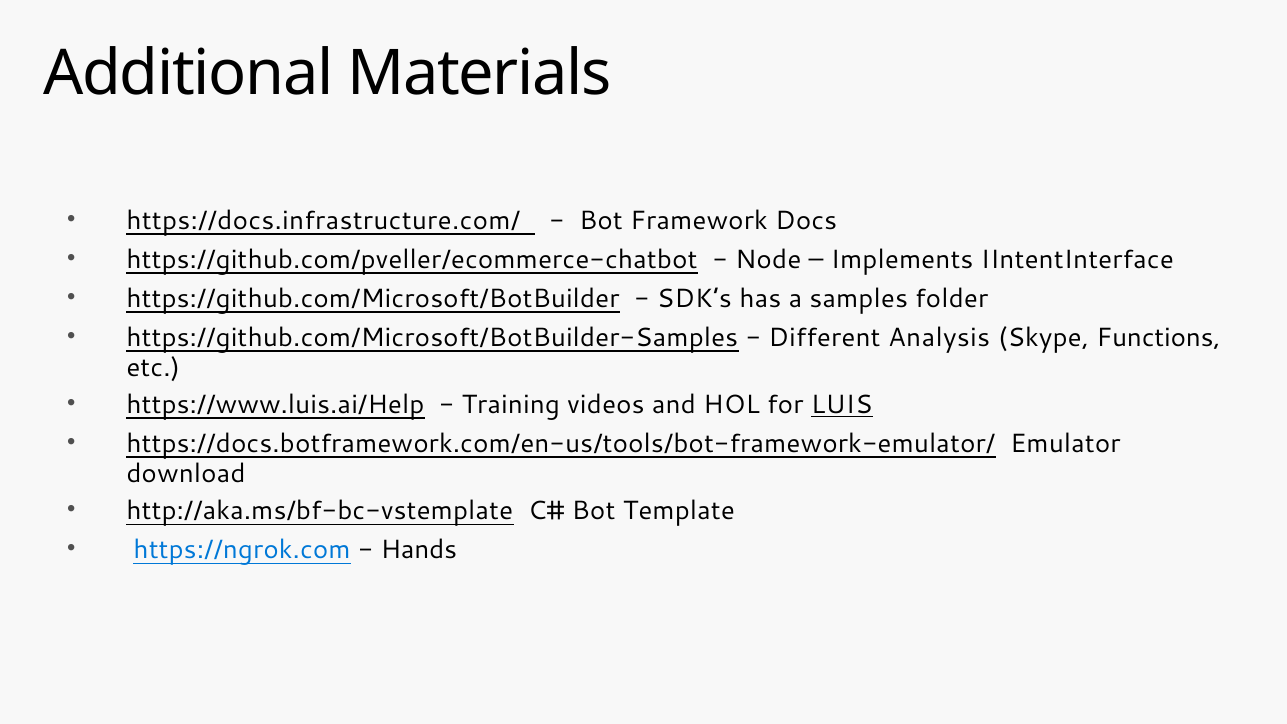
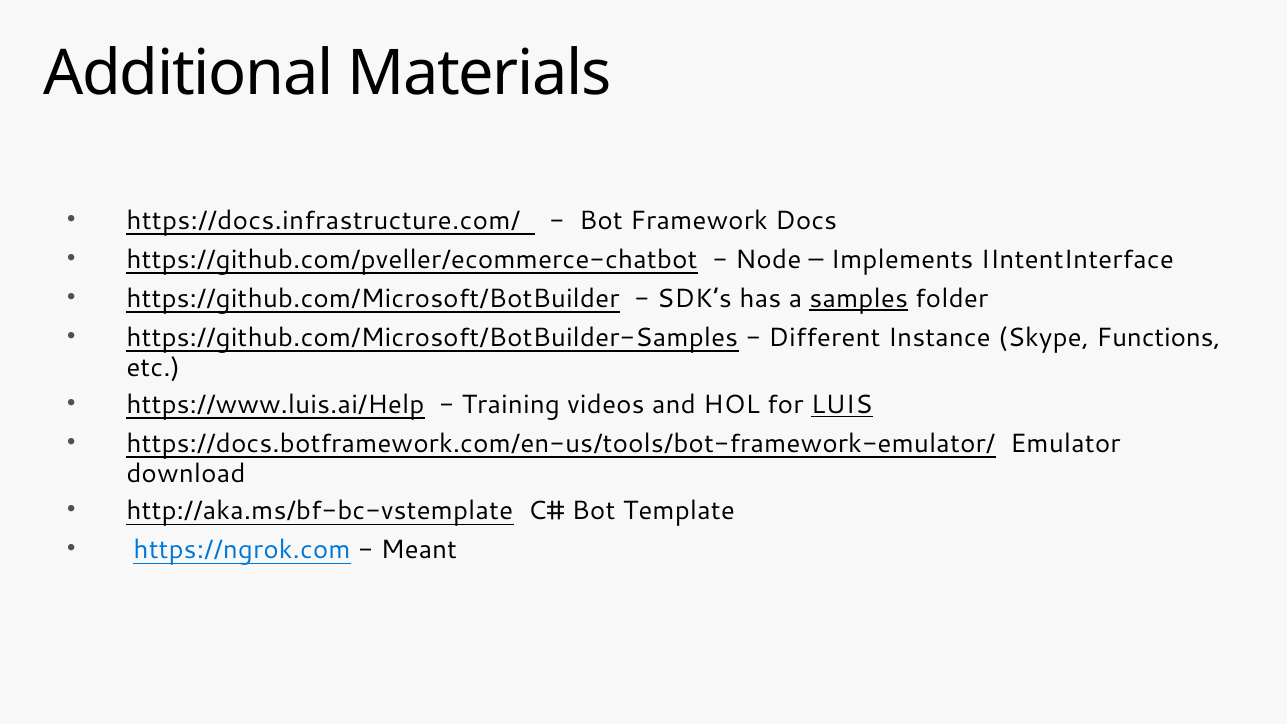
samples underline: none -> present (859, 299)
Analysis: Analysis -> Instance (939, 338)
Hands: Hands -> Meant (419, 550)
